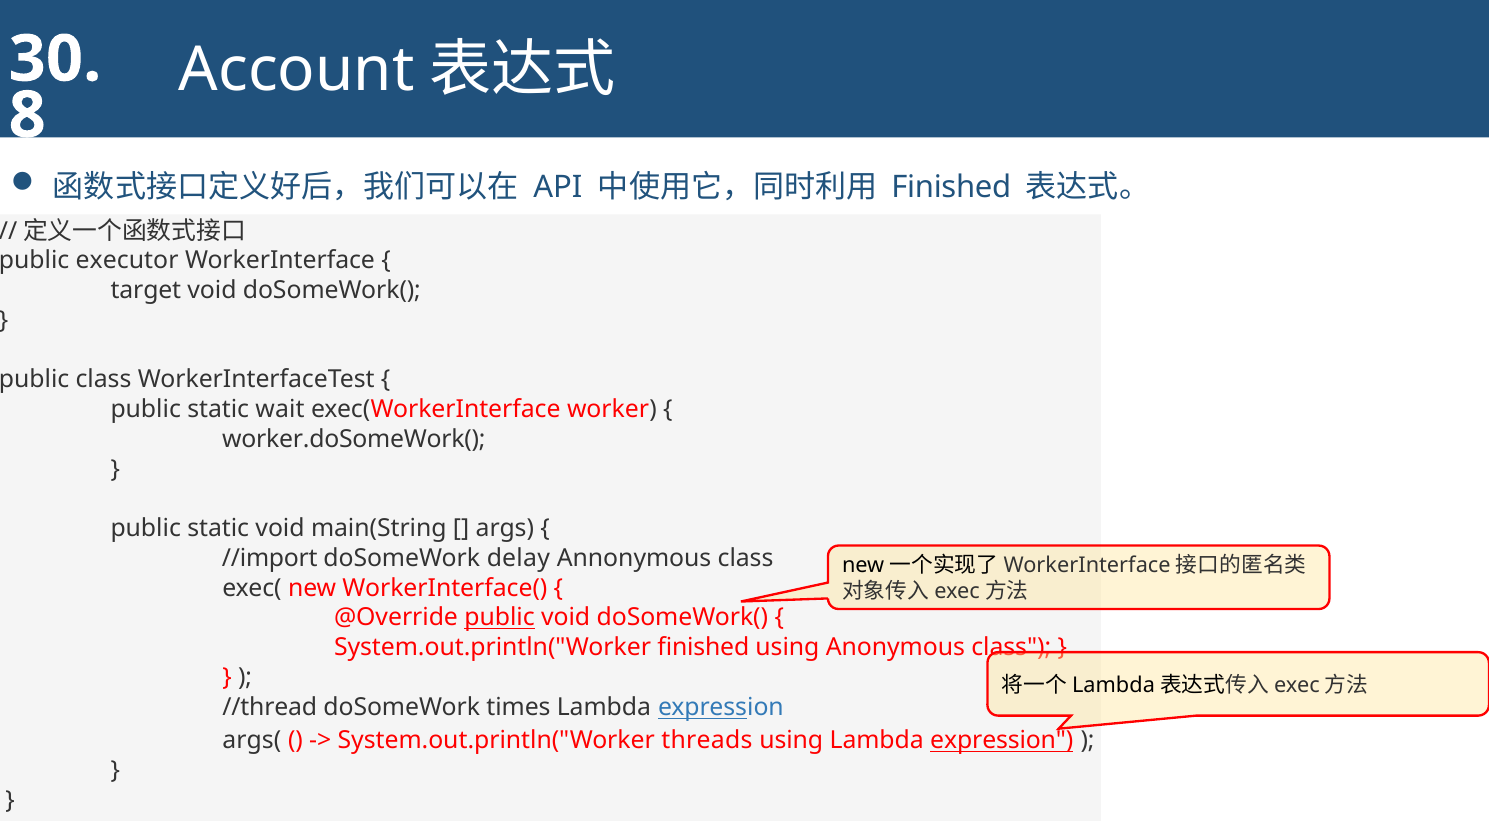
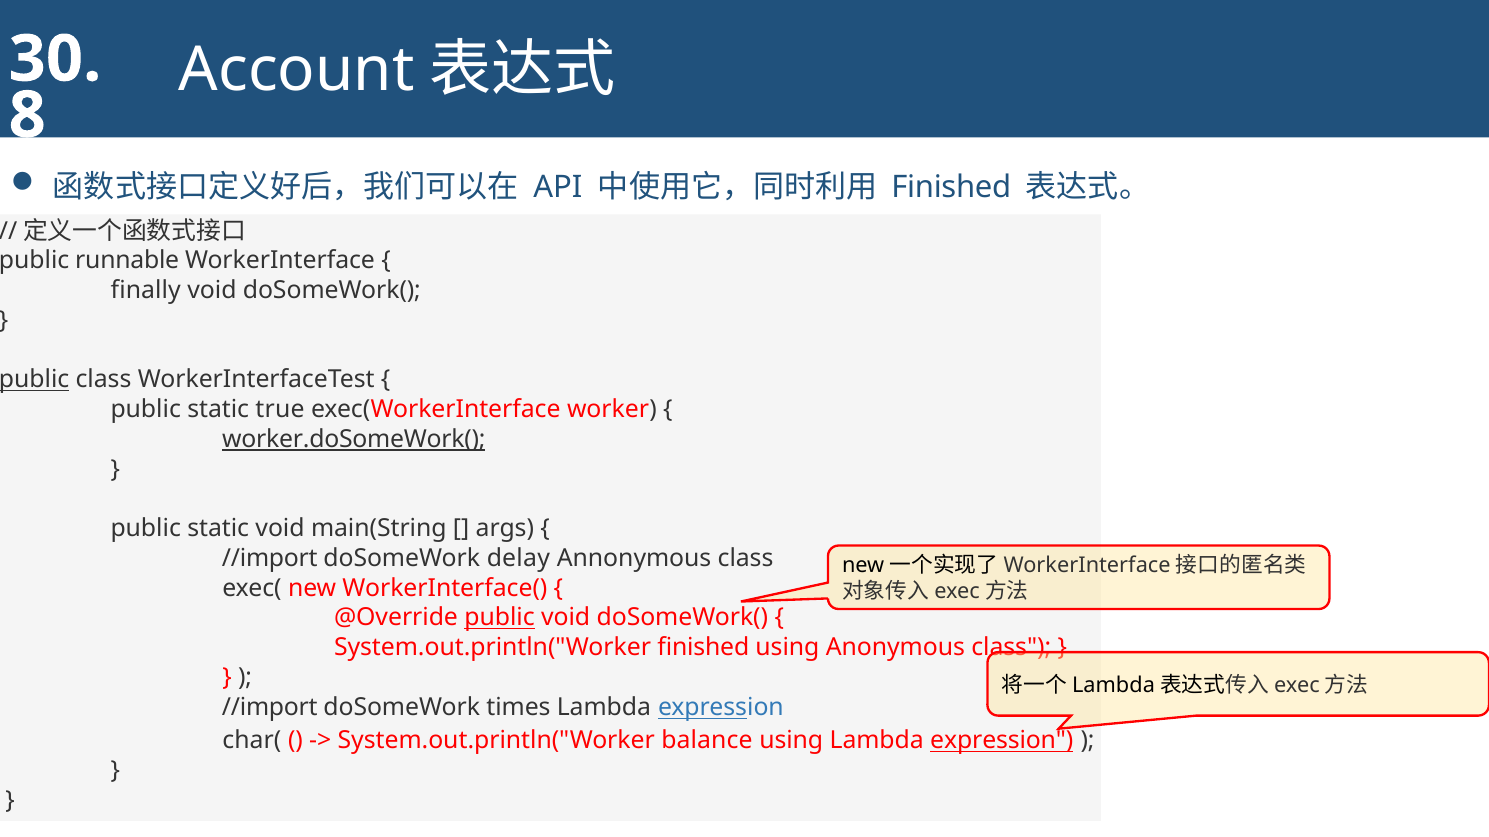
executor: executor -> runnable (127, 261)
target: target -> finally (146, 291)
public underline: none -> present (34, 380)
wait: wait -> true (280, 410)
worker.doSomeWork( underline: none -> present (354, 440)
//thread: //thread -> //import (270, 707)
args(: args( -> char( (252, 741)
threads: threads -> balance (707, 741)
